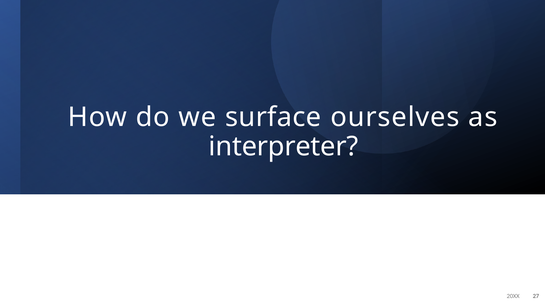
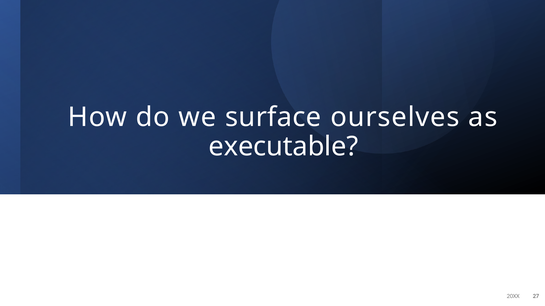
interpreter: interpreter -> executable (283, 147)
